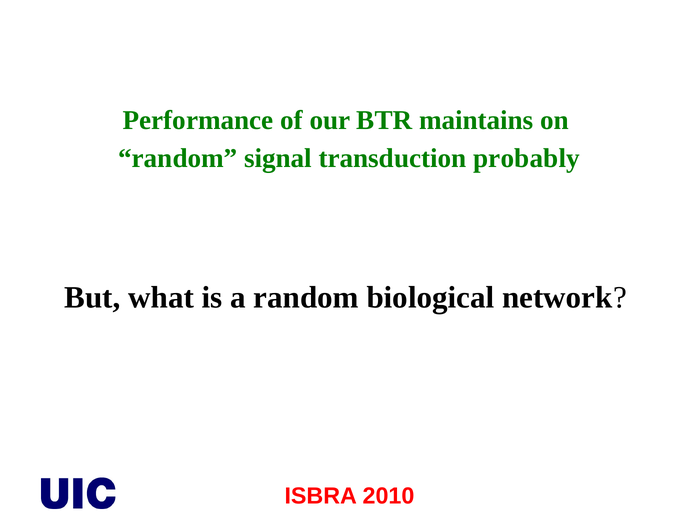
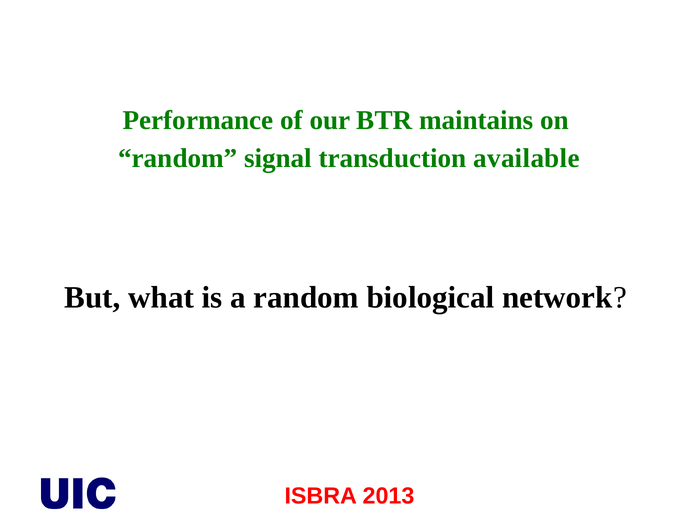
probably: probably -> available (526, 158)
2010: 2010 -> 2013 (388, 497)
